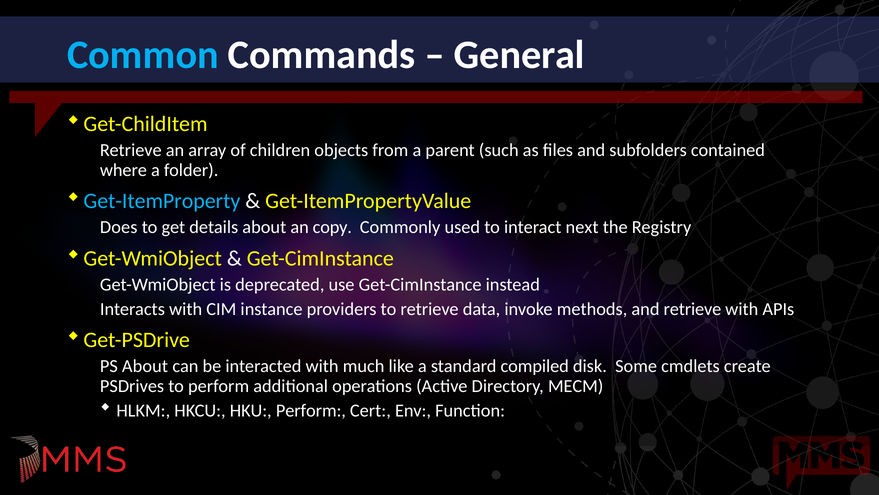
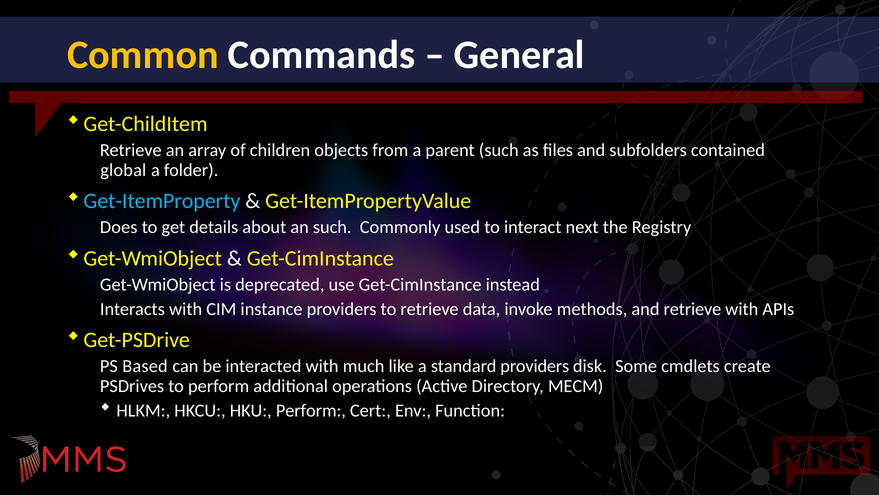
Common colour: light blue -> yellow (143, 55)
where: where -> global (123, 170)
an copy: copy -> such (332, 227)
PS About: About -> Based (145, 366)
standard compiled: compiled -> providers (535, 366)
